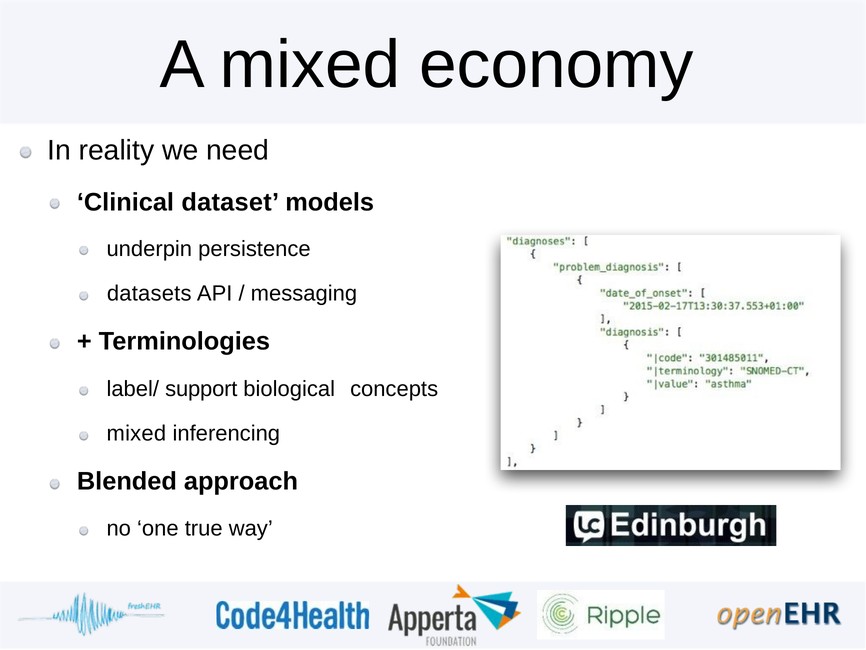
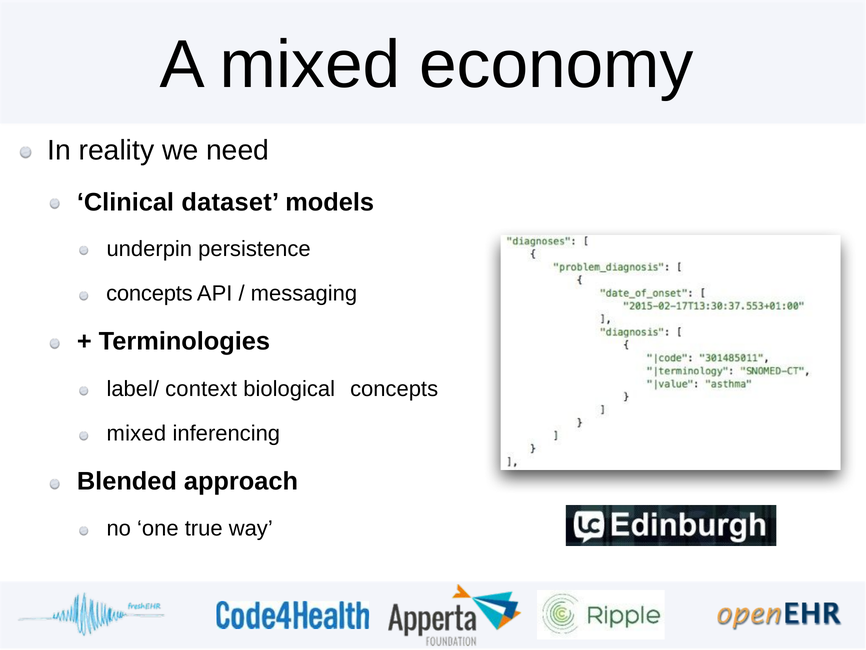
datasets: datasets -> concepts (149, 293)
support: support -> context (201, 389)
